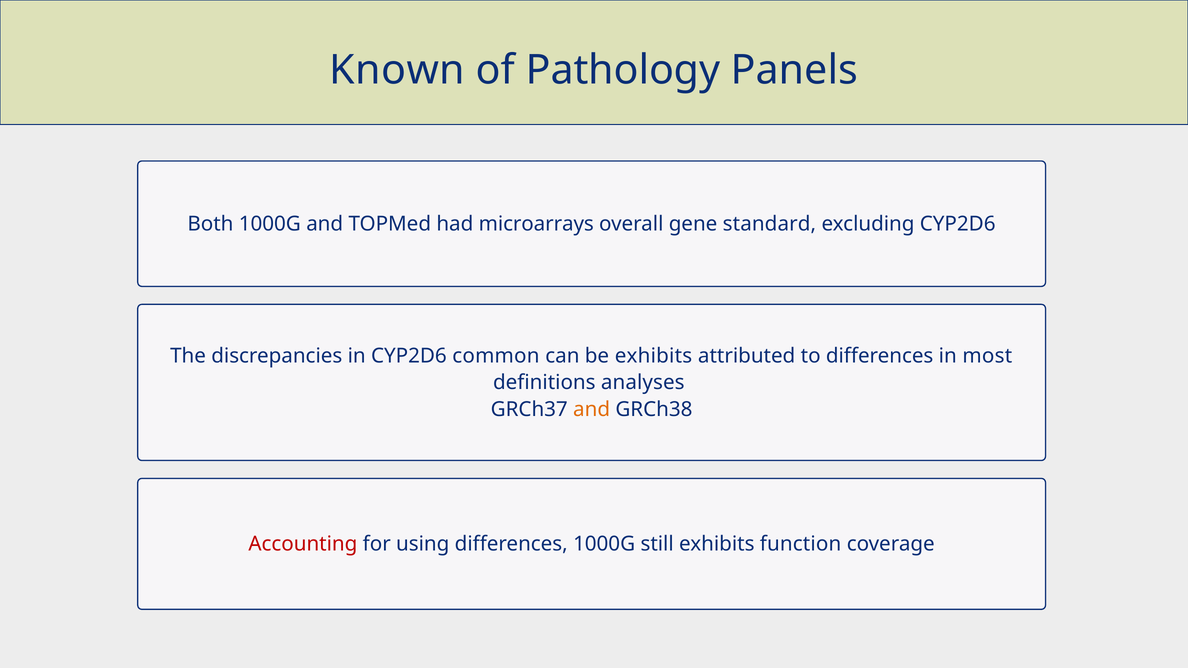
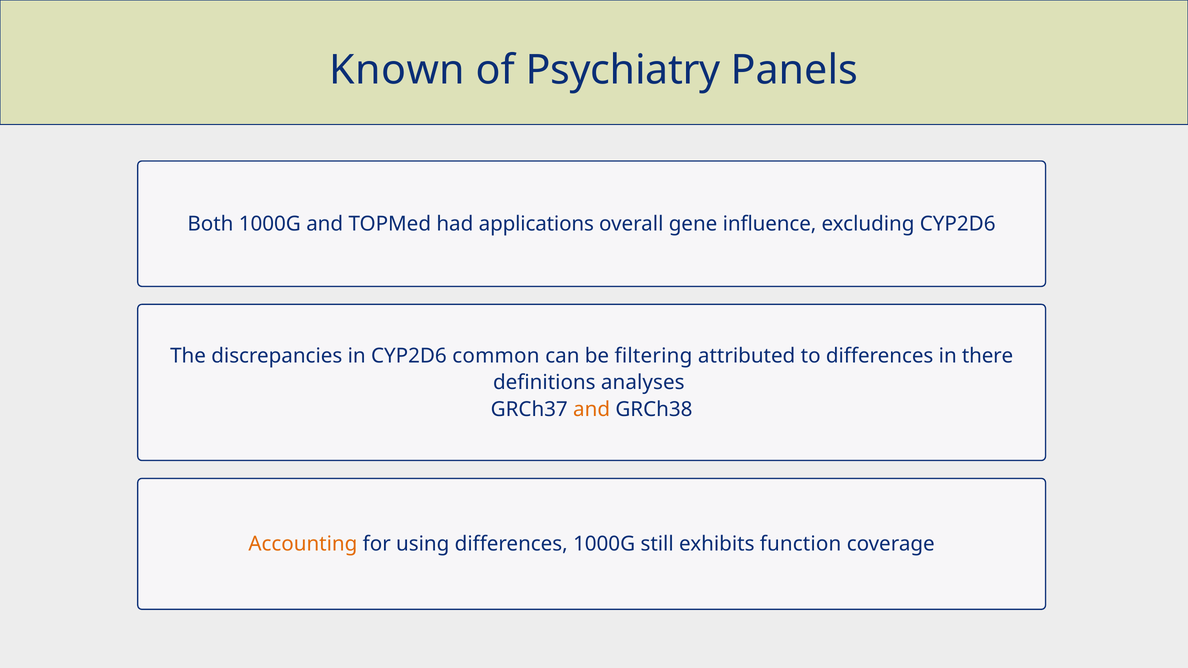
Pathology: Pathology -> Psychiatry (623, 70)
microarrays: microarrays -> applications (536, 224)
standard: standard -> influence (770, 224)
be exhibits: exhibits -> filtering (653, 356)
most: most -> there (988, 356)
Accounting colour: red -> orange (303, 544)
